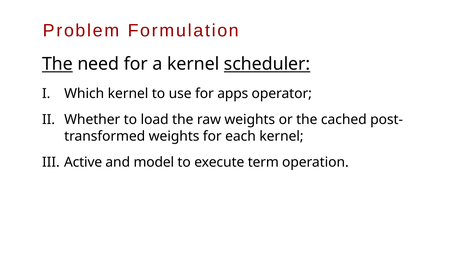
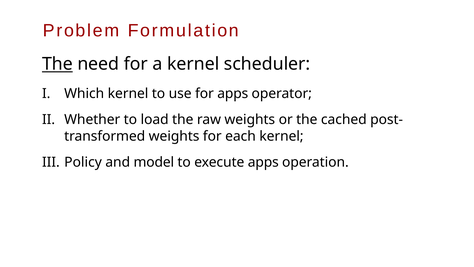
scheduler underline: present -> none (267, 64)
Active: Active -> Policy (83, 162)
execute term: term -> apps (263, 162)
